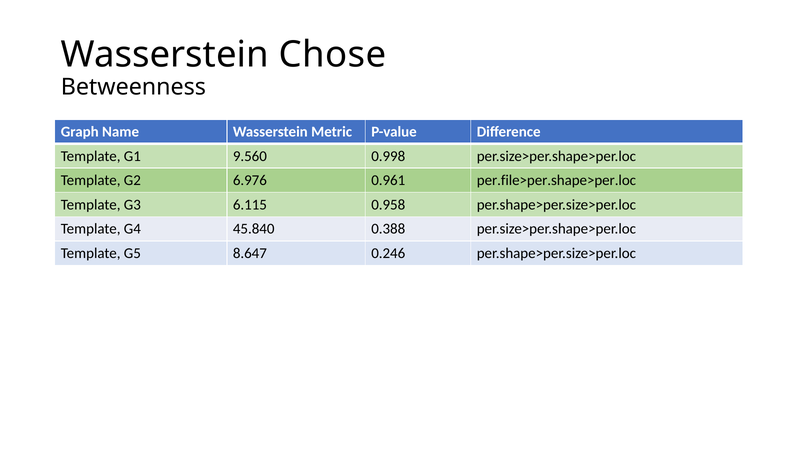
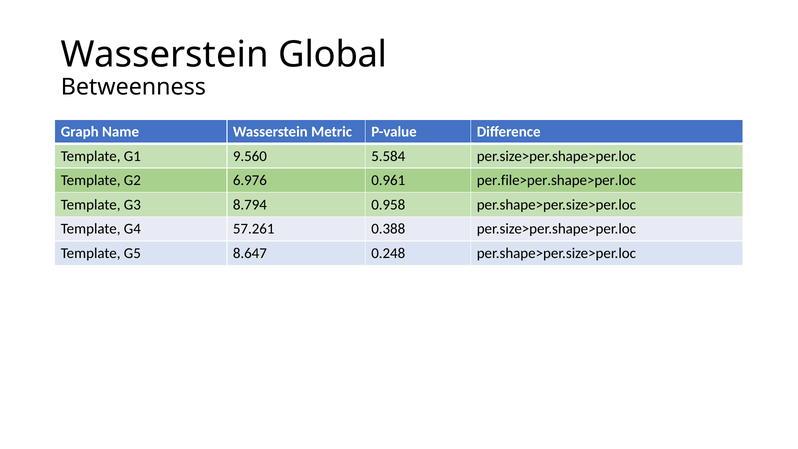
Chose: Chose -> Global (333, 54)
0.998: 0.998 -> 5.584 (388, 156)
6.115: 6.115 -> 8.794 (250, 205)
45.840: 45.840 -> 57.261 (254, 229)
0.246: 0.246 -> 0.248 (388, 253)
